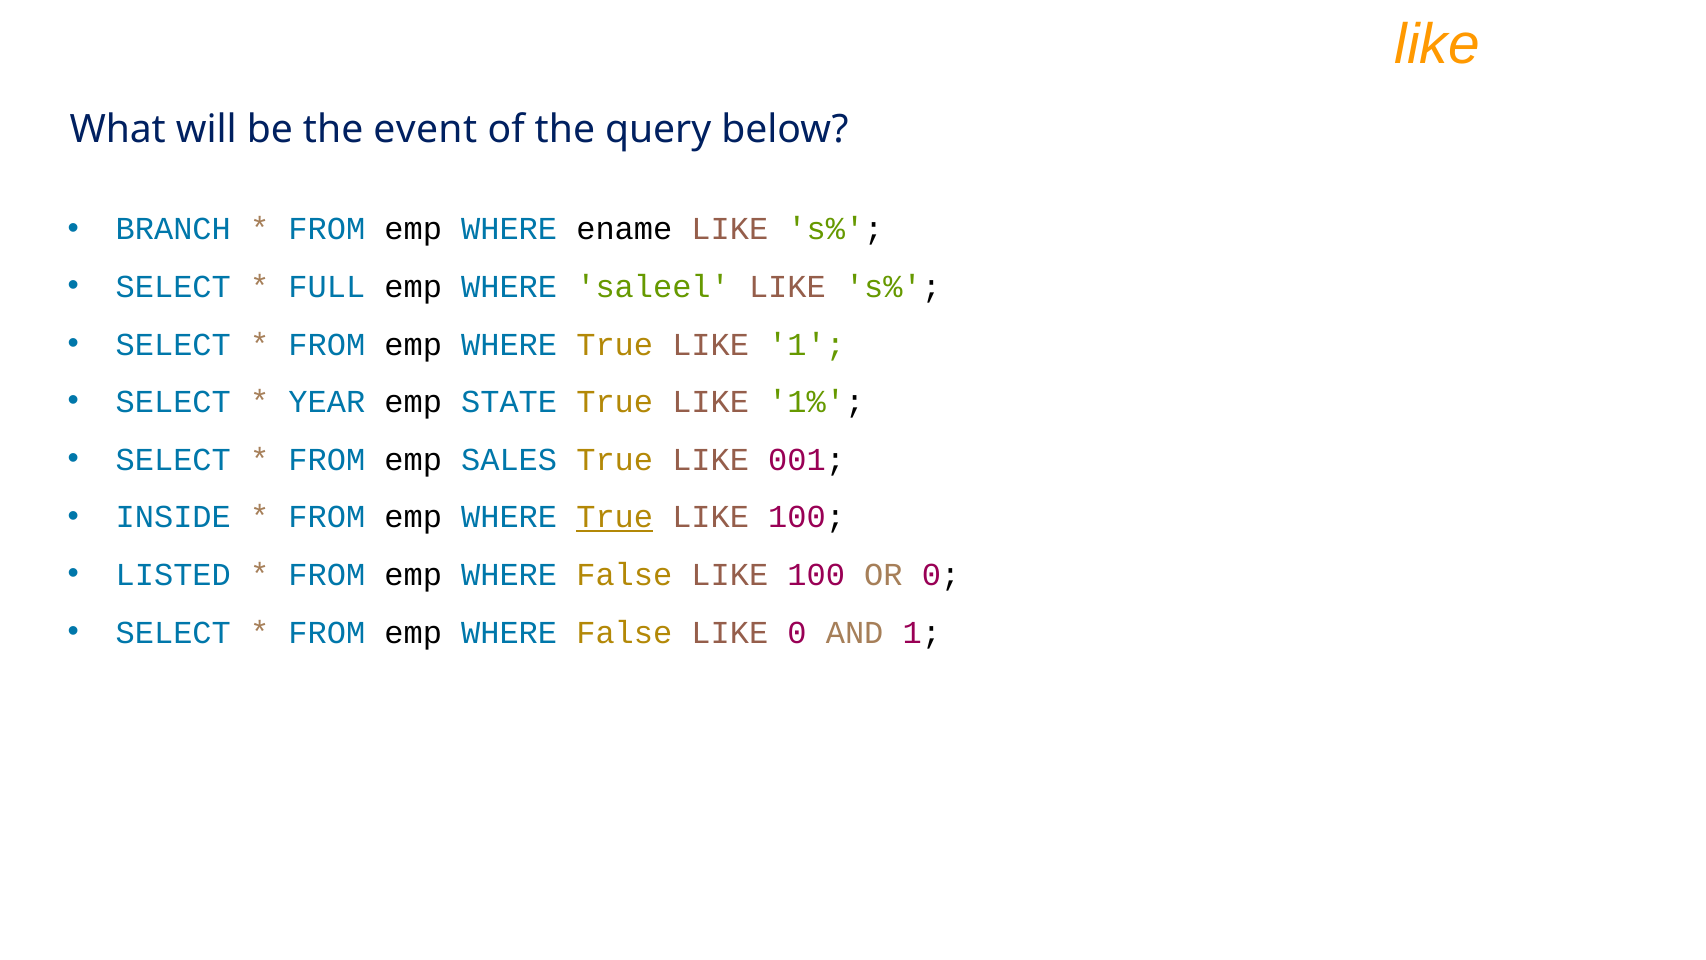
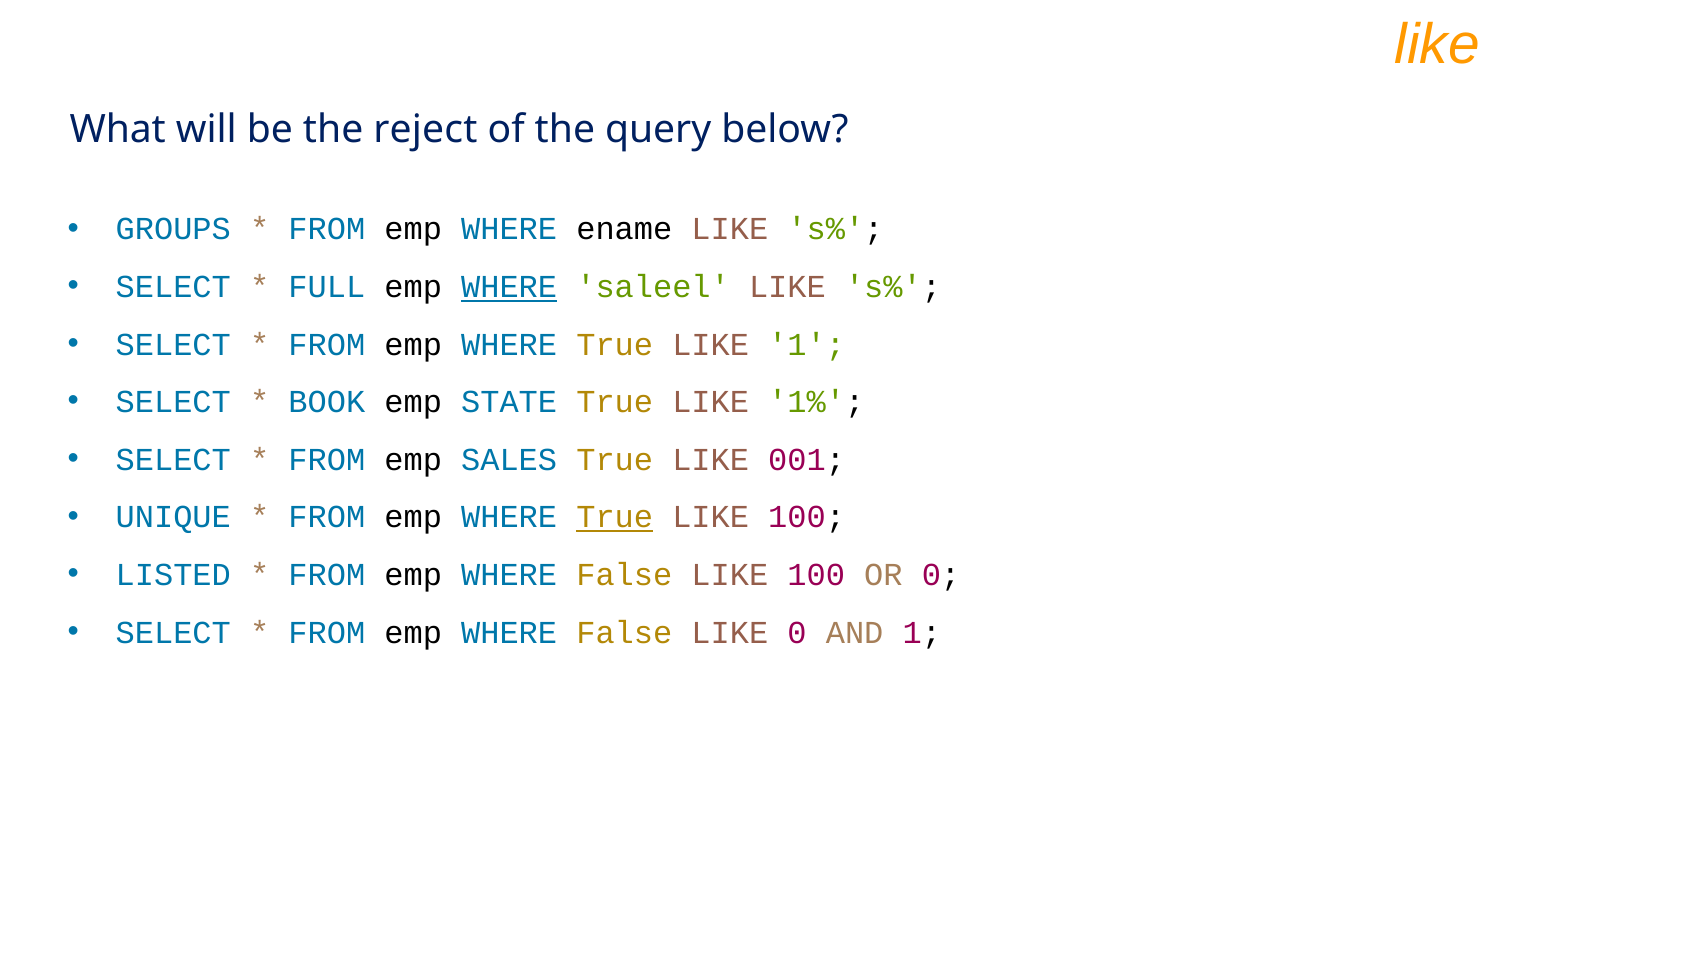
event: event -> reject (425, 129)
BRANCH: BRANCH -> GROUPS (173, 229)
WHERE underline: none -> present (509, 287)
YEAR: YEAR -> BOOK (327, 402)
INSIDE: INSIDE -> UNIQUE (173, 517)
